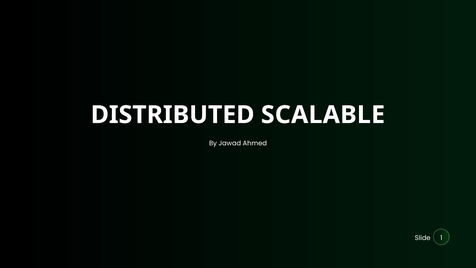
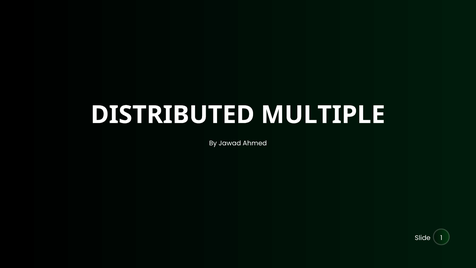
SCALABLE: SCALABLE -> MULTIPLE (323, 115)
